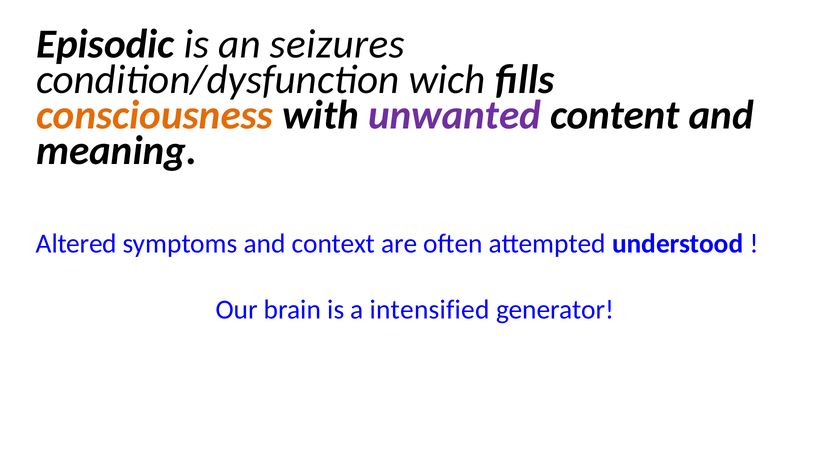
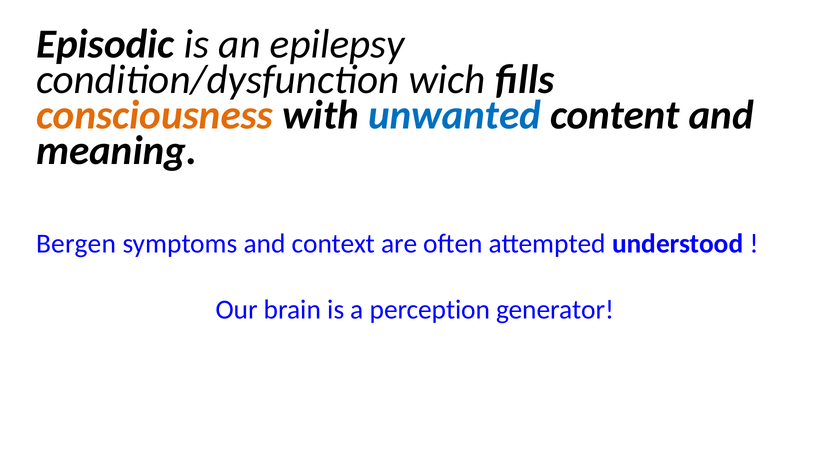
seizures: seizures -> epilepsy (337, 44)
unwanted colour: purple -> blue (455, 115)
Altered: Altered -> Bergen (76, 244)
intensified: intensified -> perception (430, 310)
